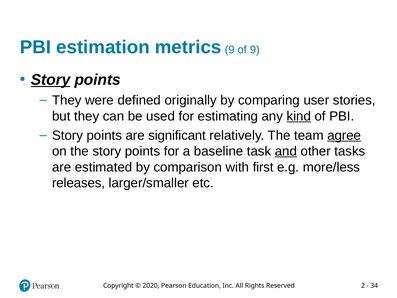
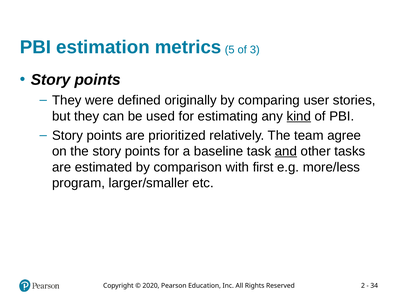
metrics 9: 9 -> 5 (230, 50)
of 9: 9 -> 3 (255, 50)
Story underline: present -> none (51, 80)
significant: significant -> prioritized (177, 135)
agree underline: present -> none (344, 135)
releases: releases -> program (79, 183)
